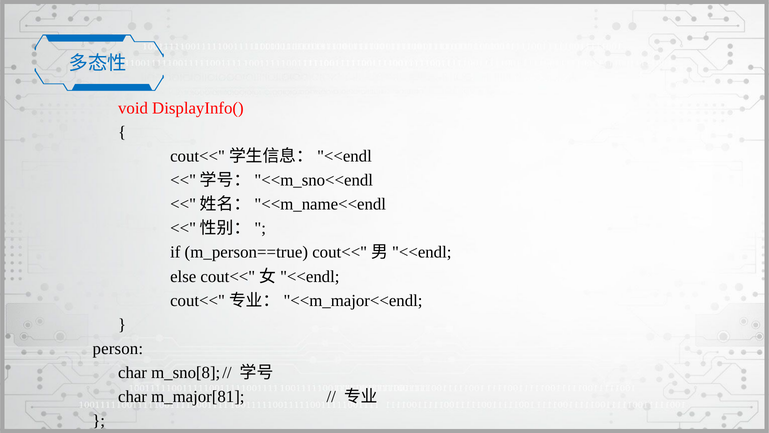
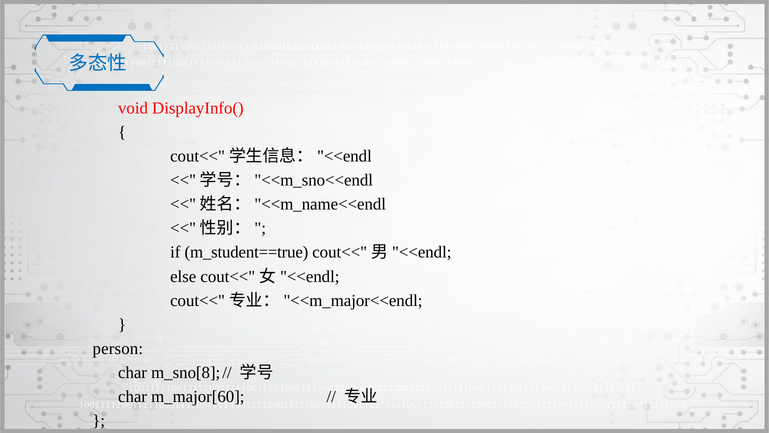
m_person==true: m_person==true -> m_student==true (246, 252)
m_major[81: m_major[81 -> m_major[60 (198, 396)
